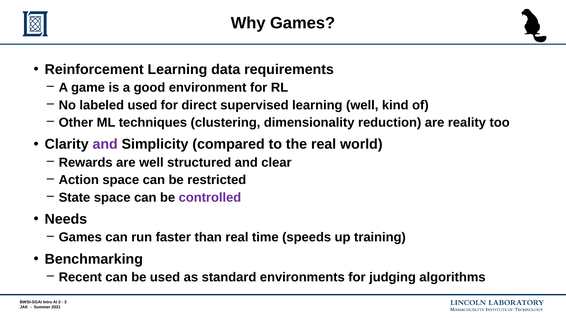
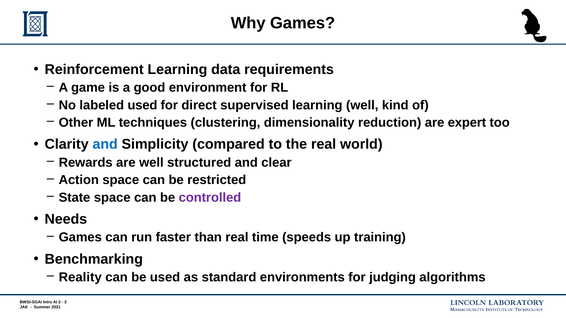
reality: reality -> expert (467, 123)
and colour: purple -> blue (105, 145)
Recent: Recent -> Reality (80, 278)
